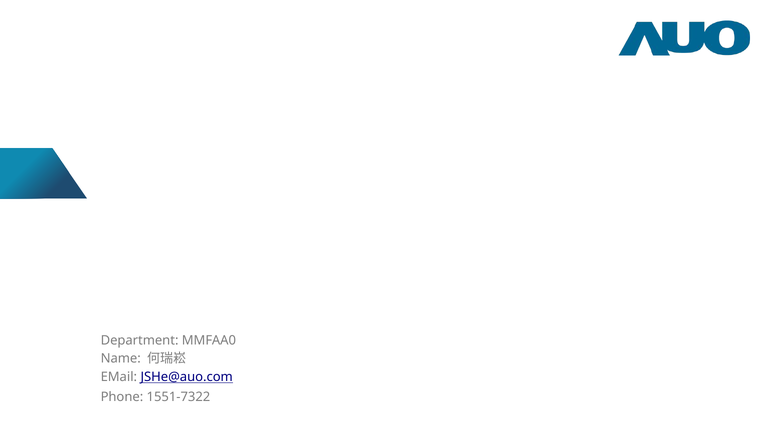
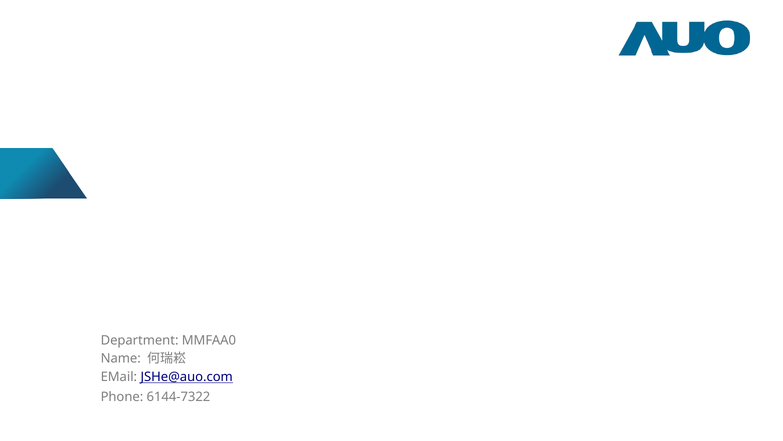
1551-7322: 1551-7322 -> 6144-7322 (178, 397)
